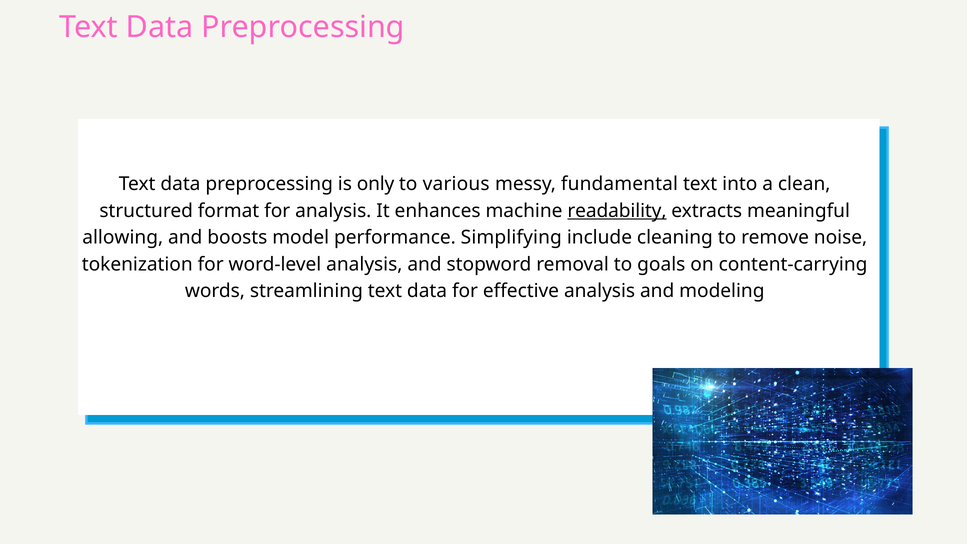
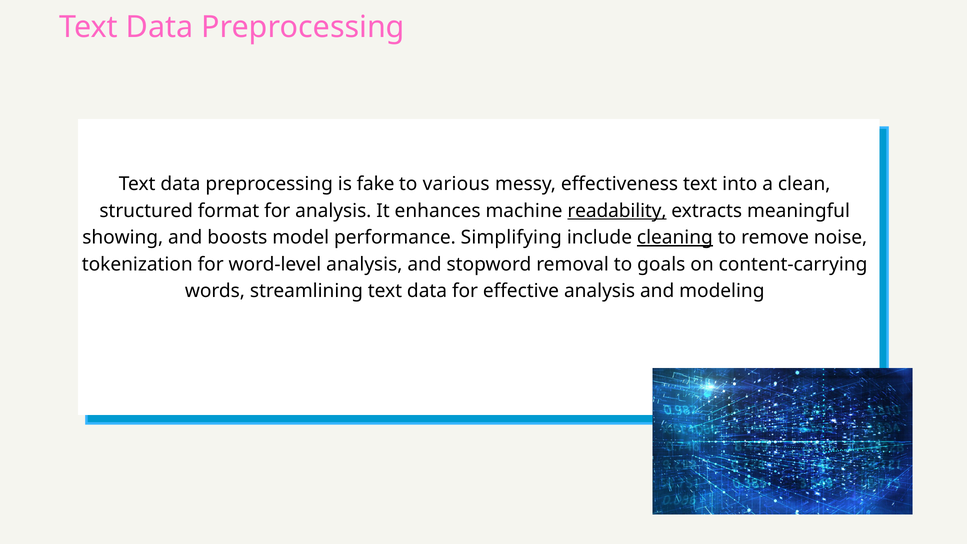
only: only -> fake (376, 184)
fundamental: fundamental -> effectiveness (620, 184)
allowing: allowing -> showing (123, 237)
cleaning underline: none -> present (675, 237)
